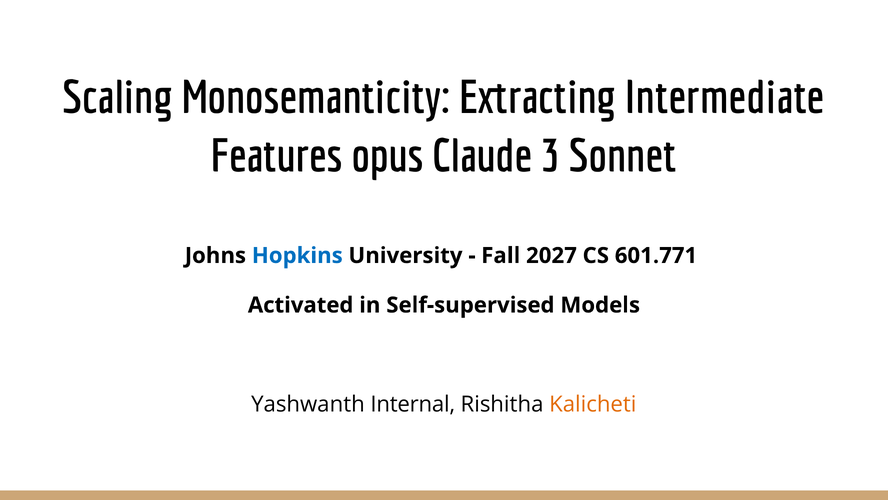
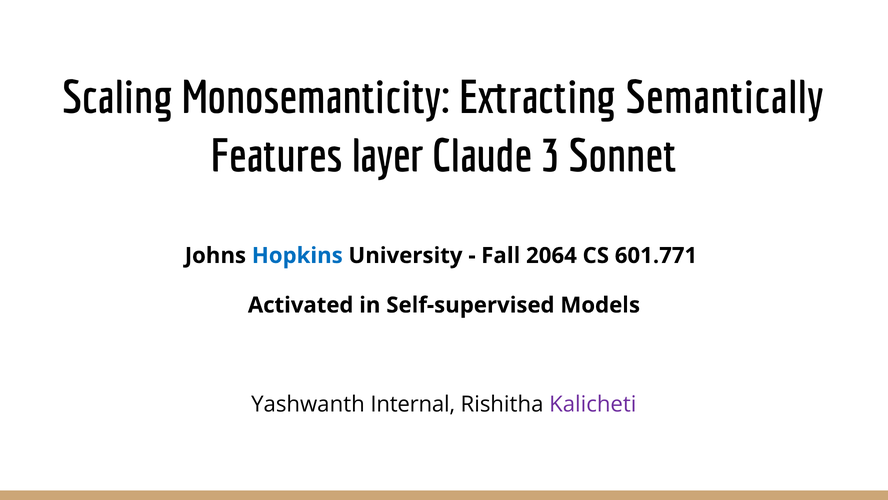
Intermediate: Intermediate -> Semantically (725, 98)
opus: opus -> layer (388, 156)
2027: 2027 -> 2064 (551, 255)
Kalicheti colour: orange -> purple (593, 404)
